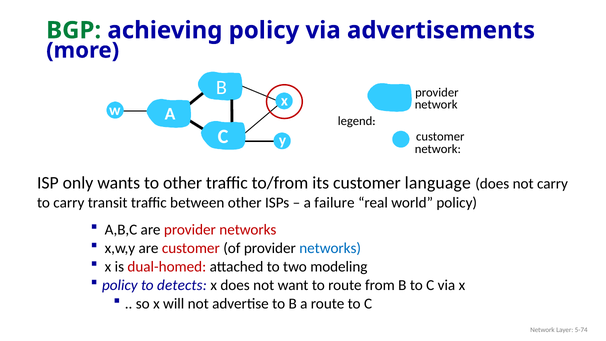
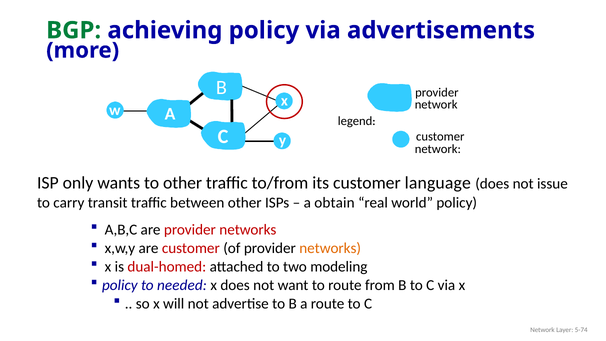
not carry: carry -> issue (552, 184)
failure: failure -> obtain (334, 202)
networks colour: blue -> orange (330, 248)
detects: detects -> needed (182, 285)
